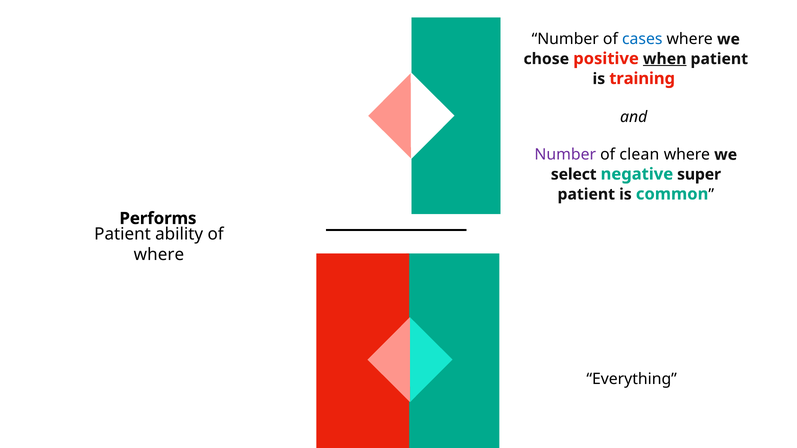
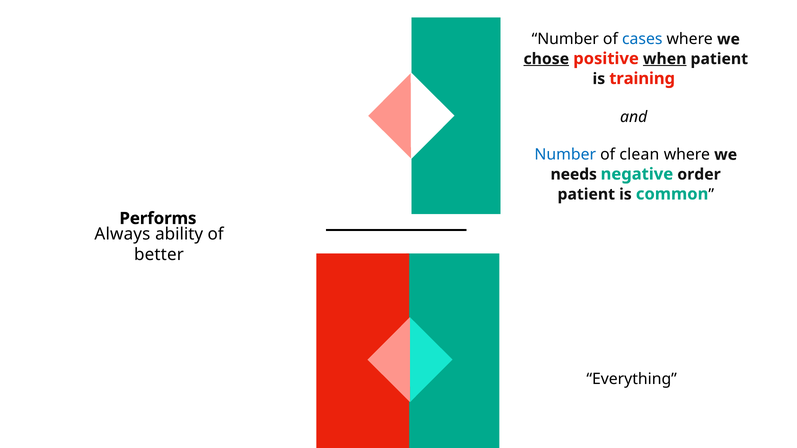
chose underline: none -> present (546, 59)
Number colour: purple -> blue (565, 155)
select: select -> needs (574, 175)
super: super -> order (699, 175)
Patient: Patient -> Always (122, 234)
where: where -> better (159, 255)
